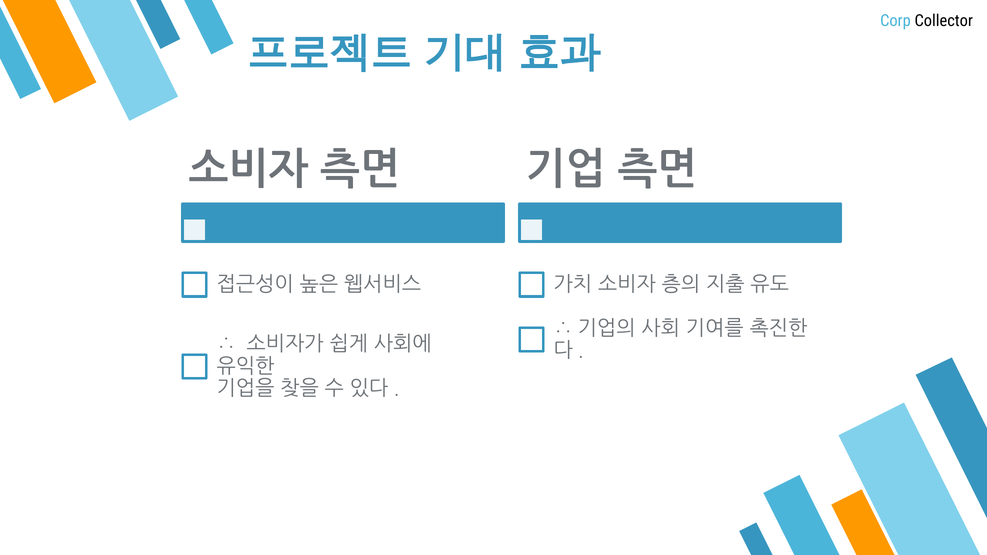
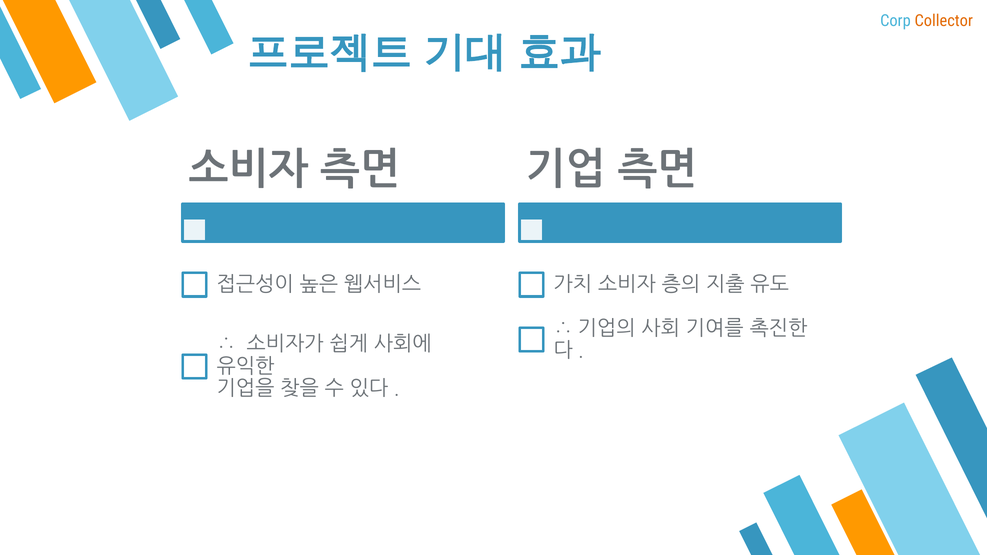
Collector colour: black -> orange (944, 21)
